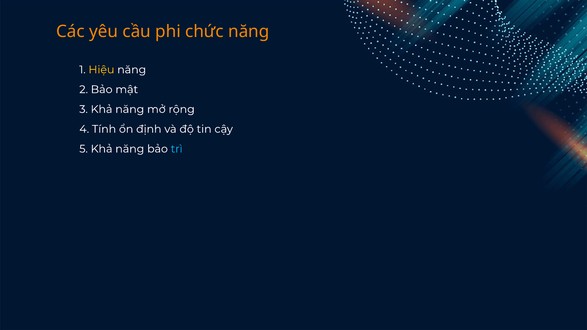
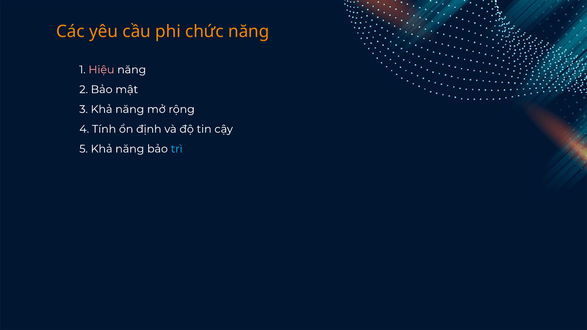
Hiệu colour: yellow -> pink (101, 70)
